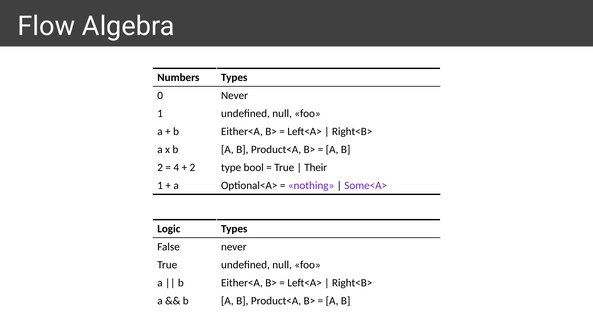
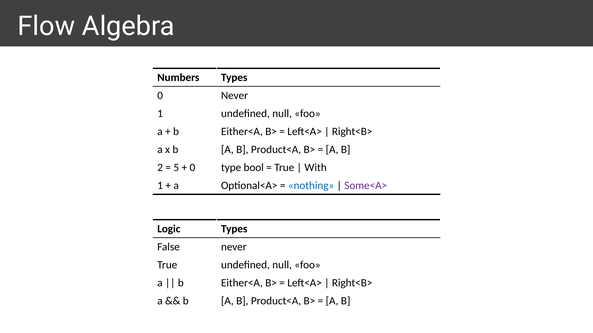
4: 4 -> 5 (176, 168)
2: 2 -> 0 (192, 168)
Their: Their -> With (316, 168)
nothing colour: purple -> blue (311, 186)
